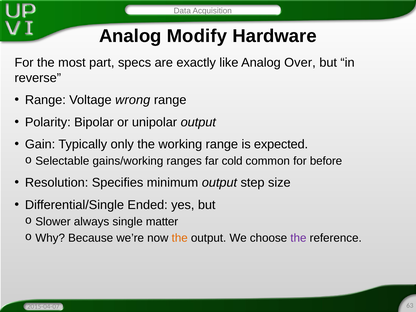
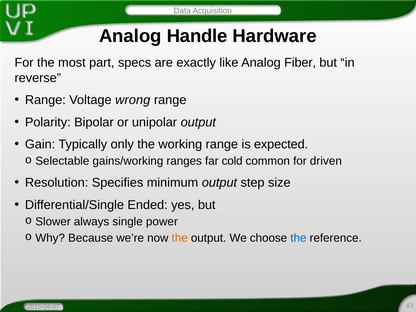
Modify: Modify -> Handle (197, 36)
Over: Over -> Fiber (300, 63)
before: before -> driven (326, 161)
matter: matter -> power (162, 222)
the colour: purple -> blue (298, 238)
